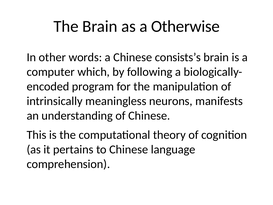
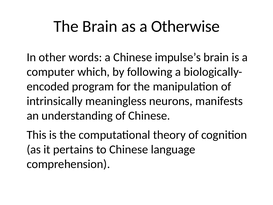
consists’s: consists’s -> impulse’s (178, 57)
